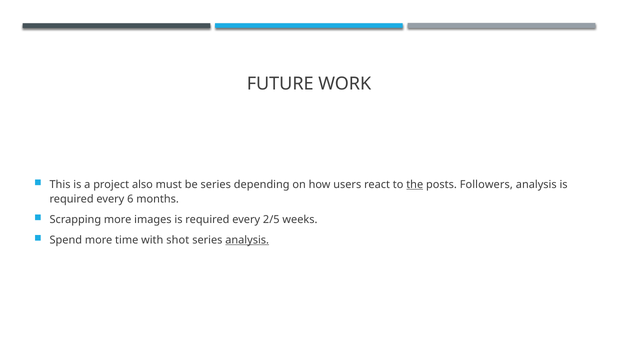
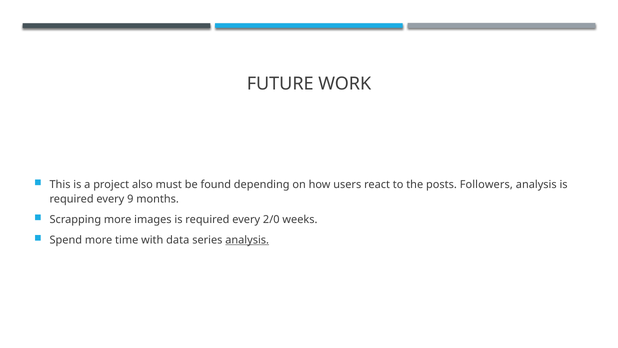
be series: series -> found (216, 184)
the underline: present -> none (415, 184)
6: 6 -> 9 (130, 199)
2/5: 2/5 -> 2/0 (271, 219)
shot: shot -> data (178, 240)
